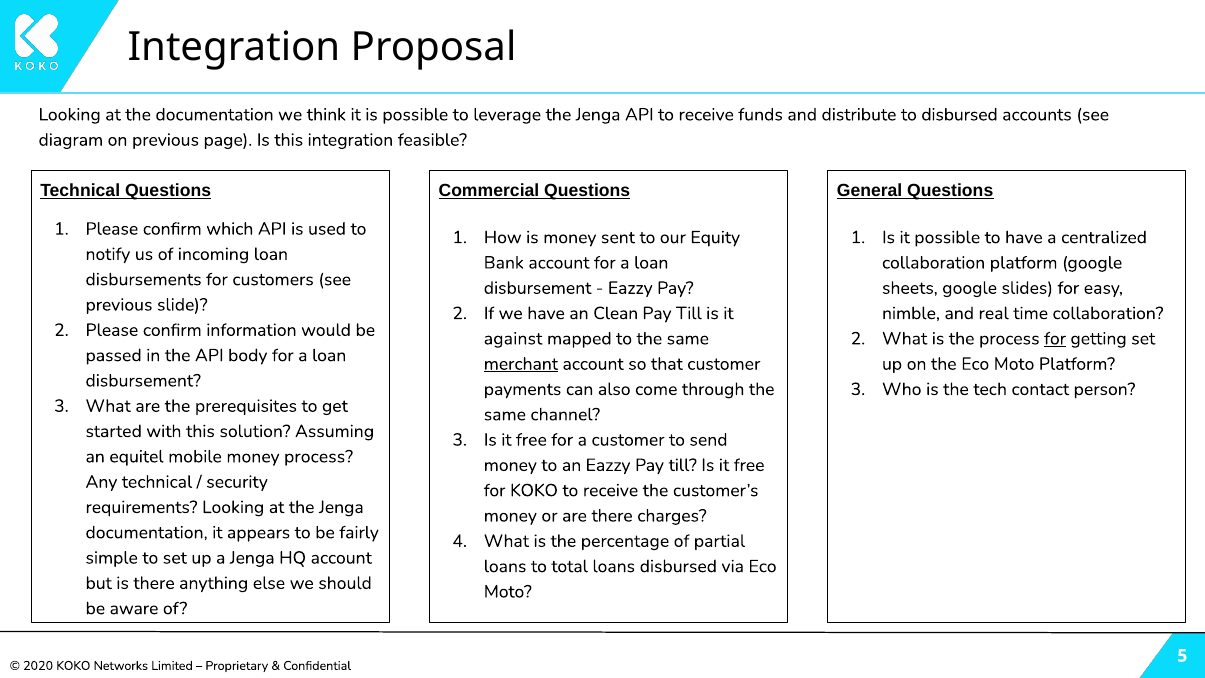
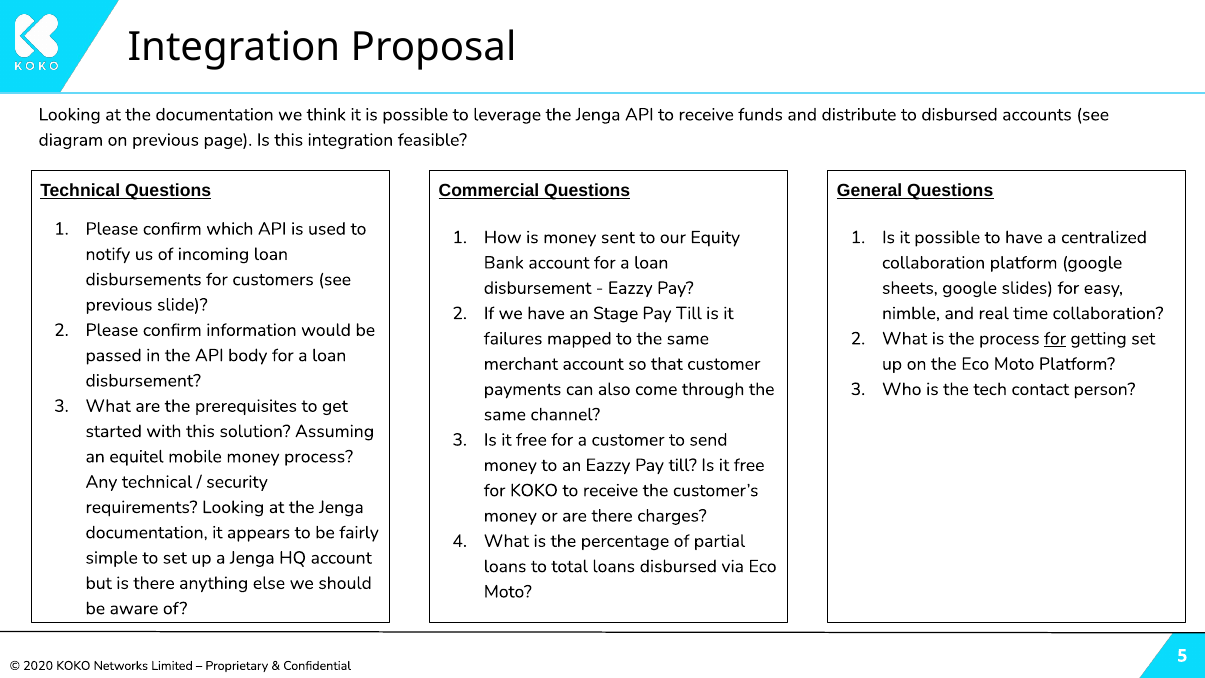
Clean: Clean -> Stage (616, 313)
against: against -> failures (513, 339)
merchant underline: present -> none (521, 364)
